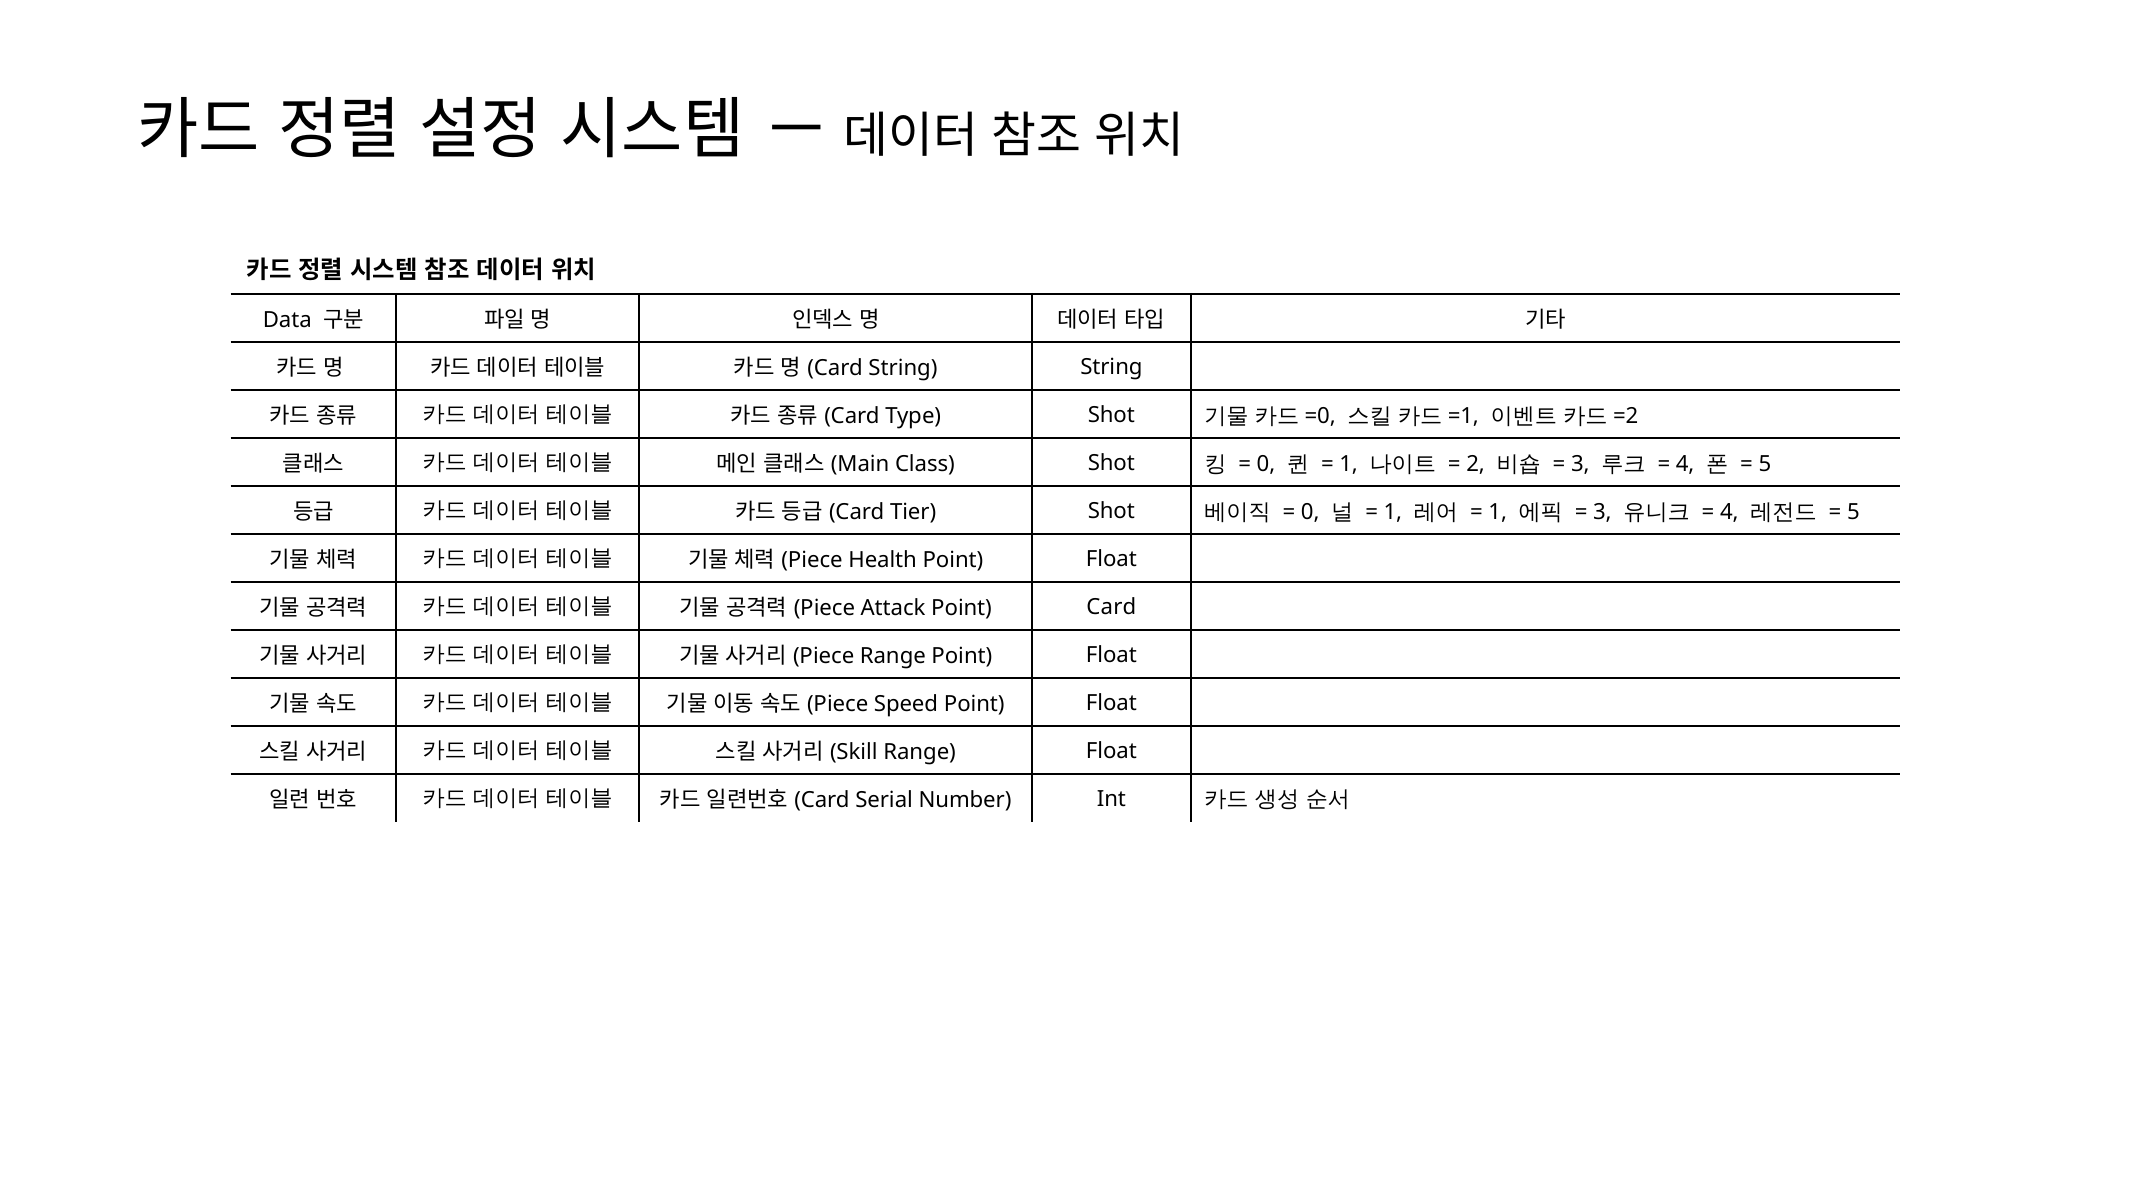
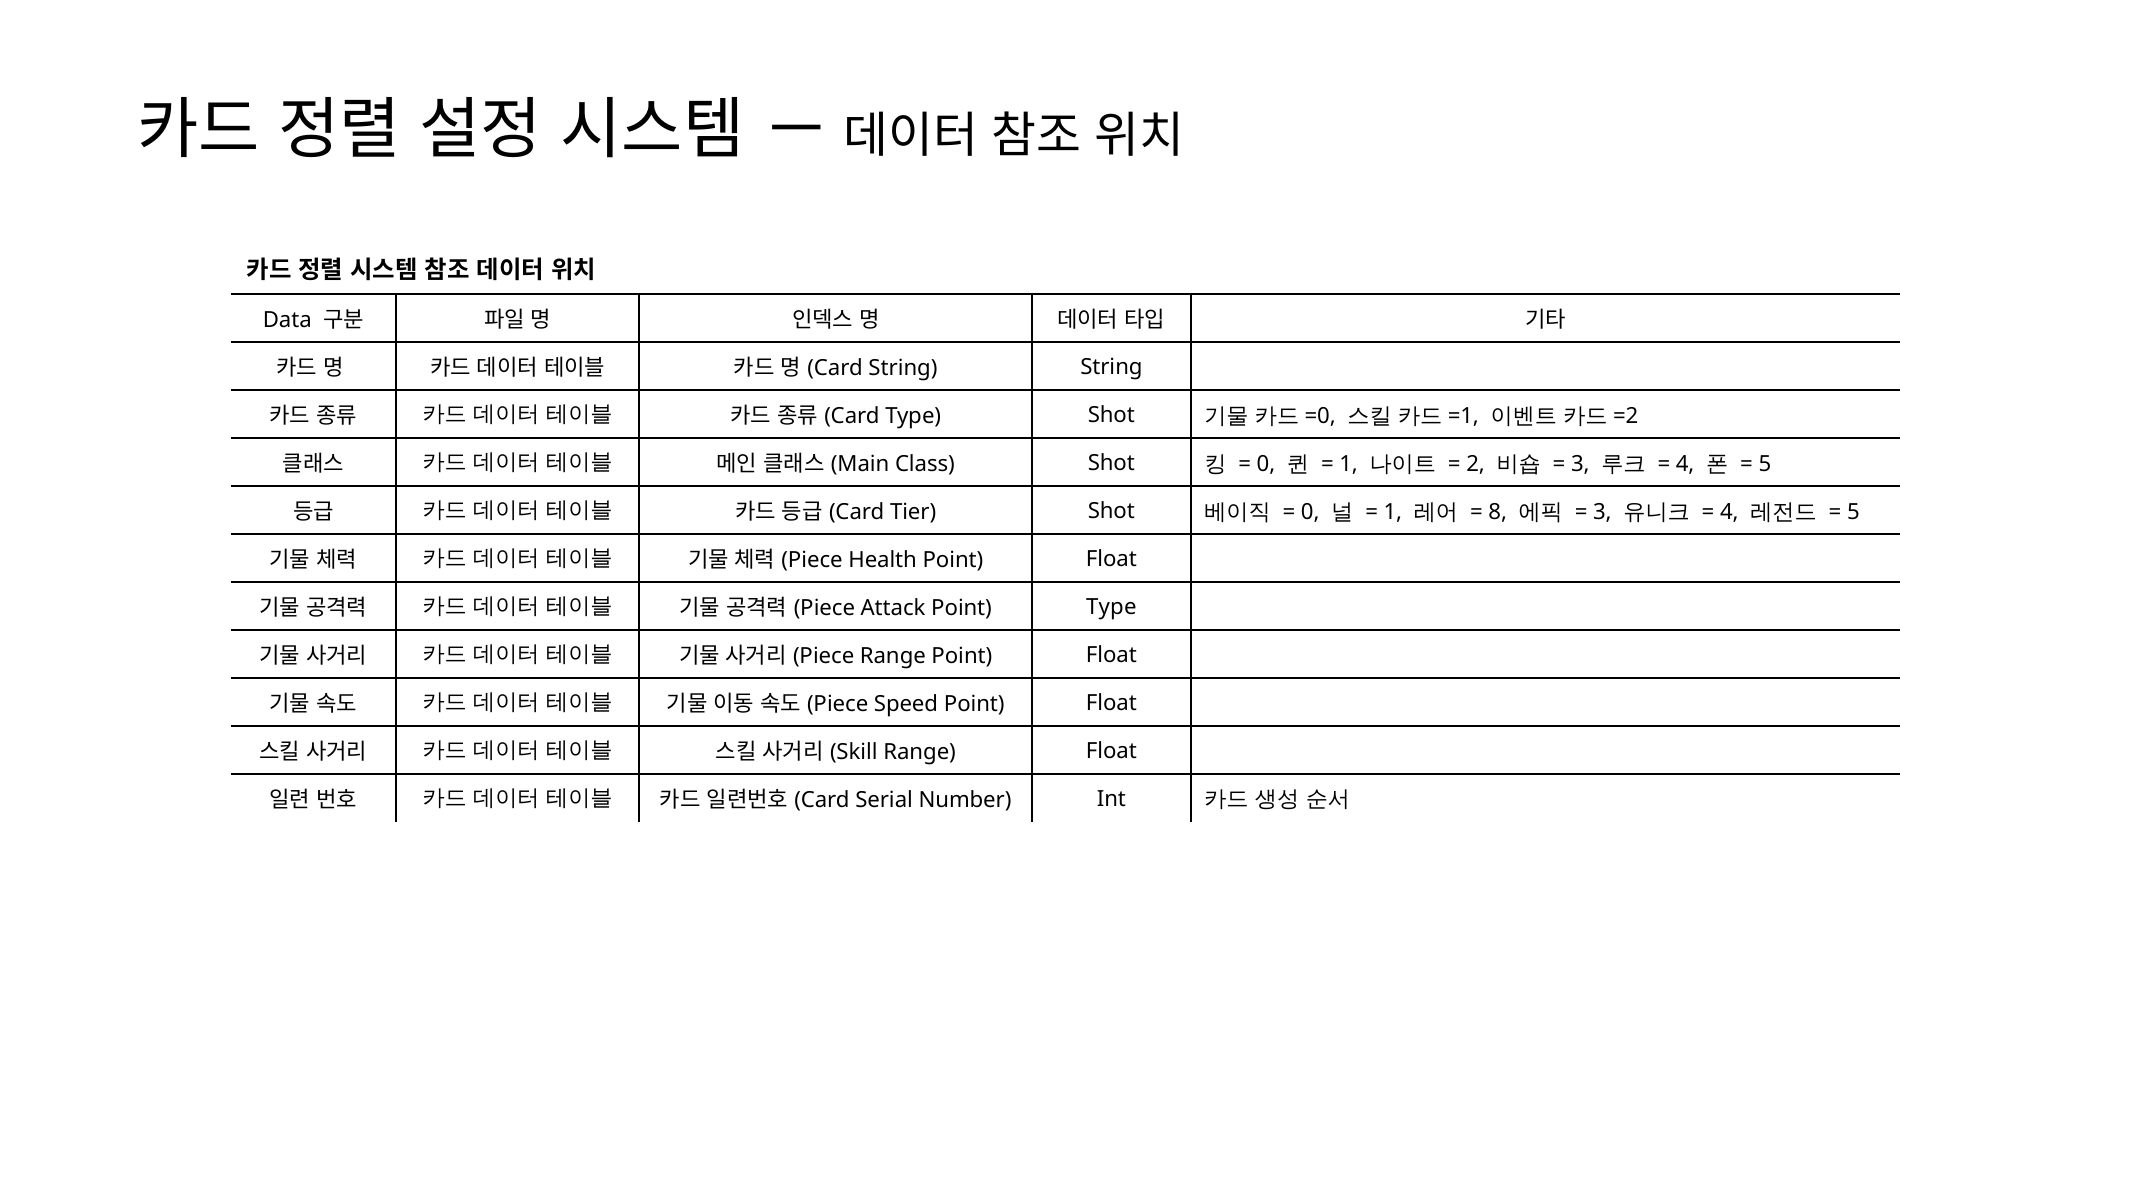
1: 1 -> 8 (1498, 512)
Point Card: Card -> Type (1111, 607)
